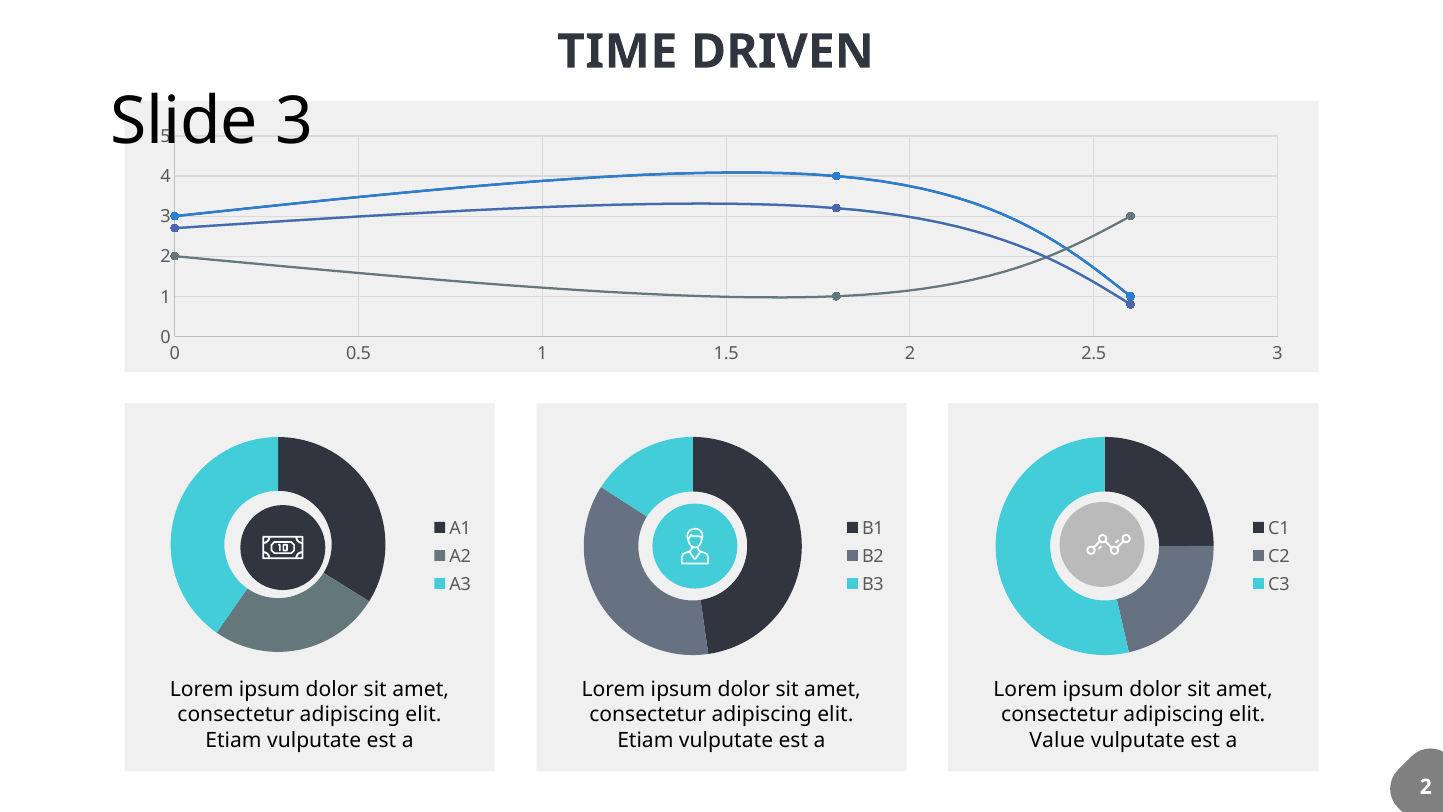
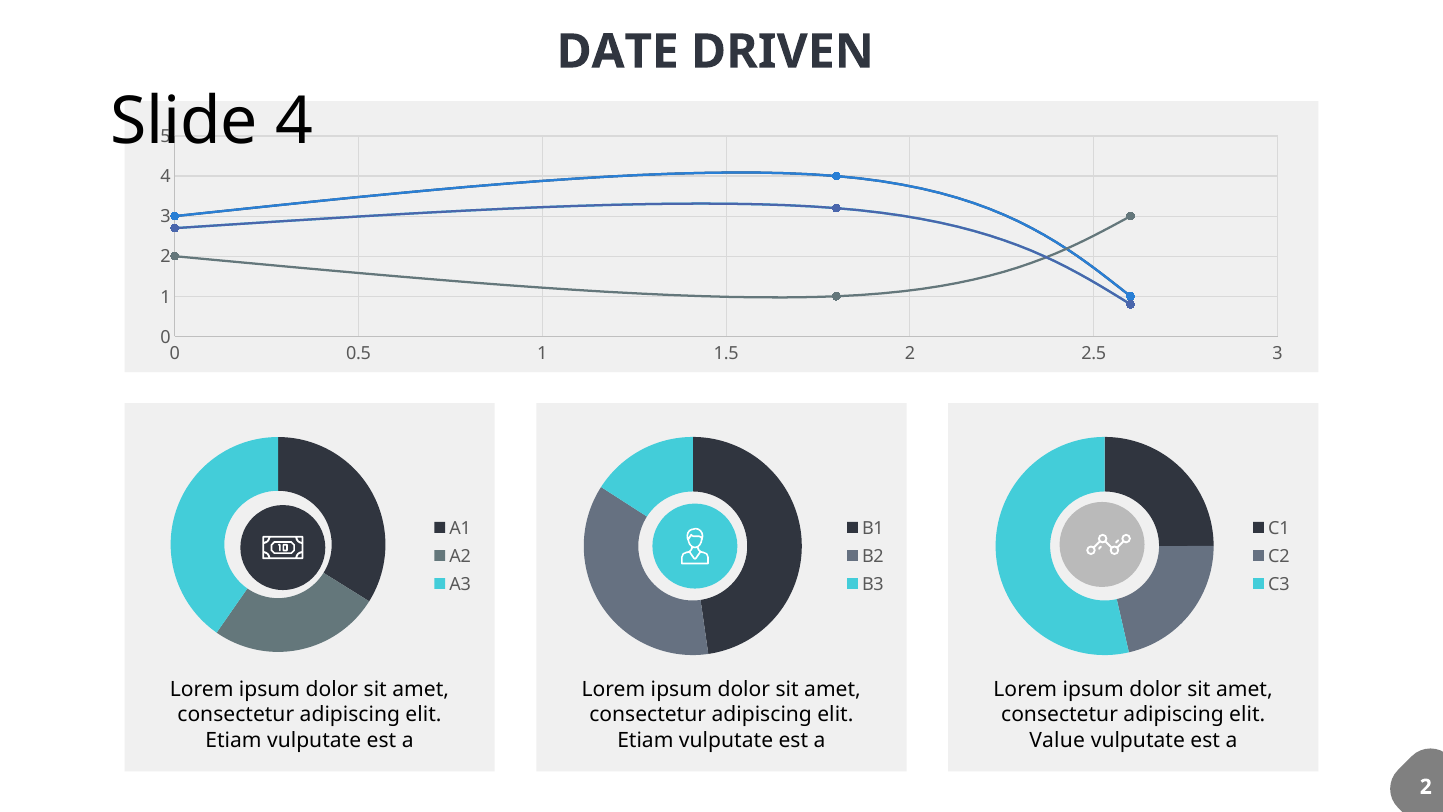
TIME: TIME -> DATE (618, 52)
3: 3 -> 4 (294, 121)
